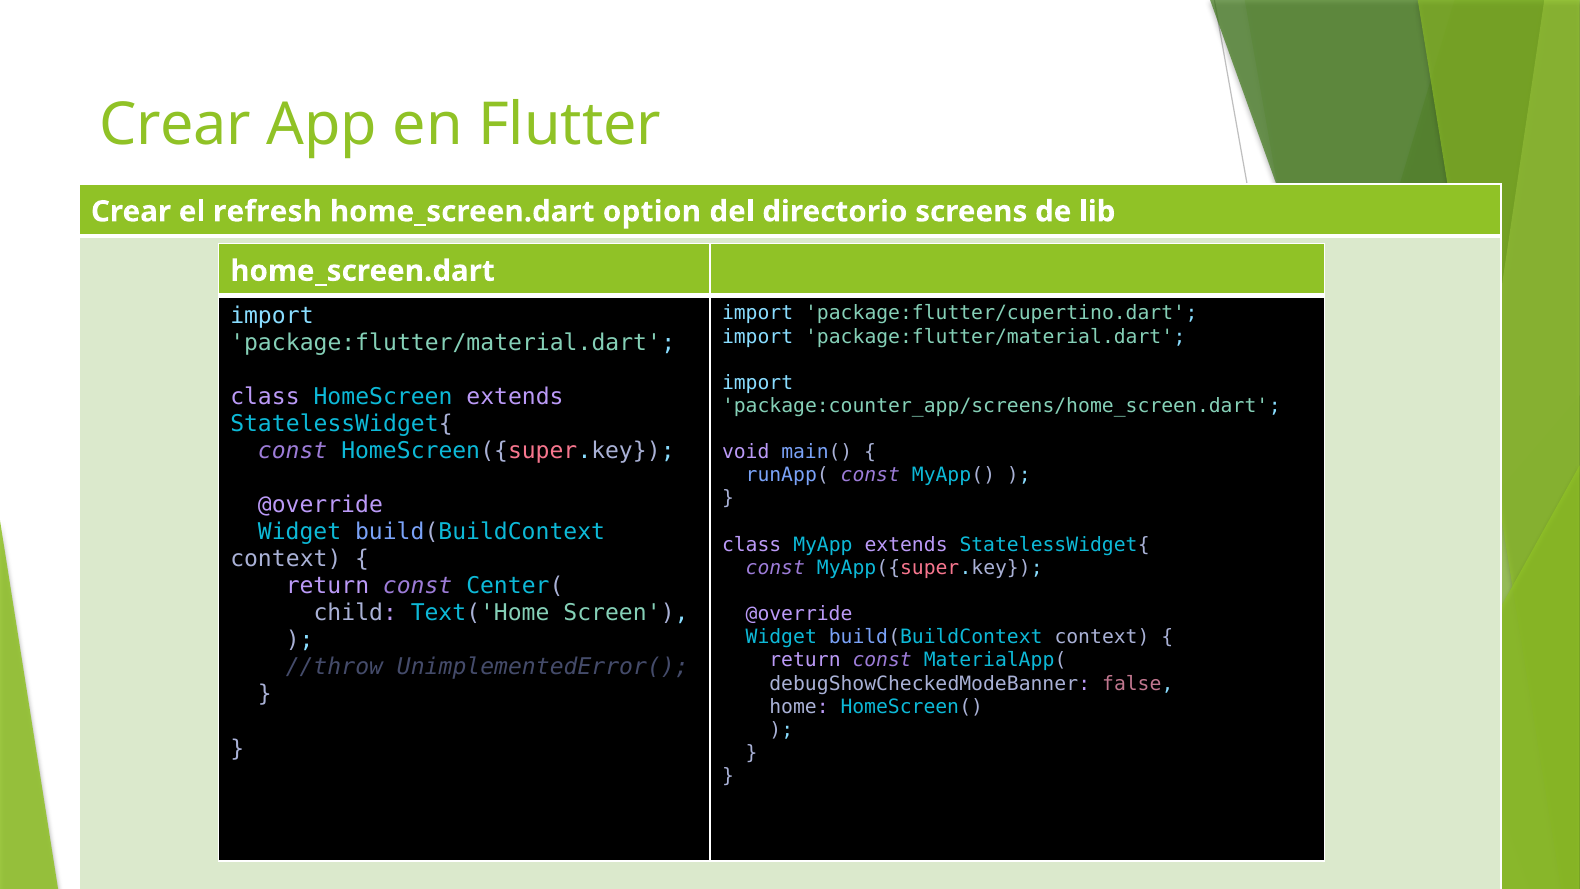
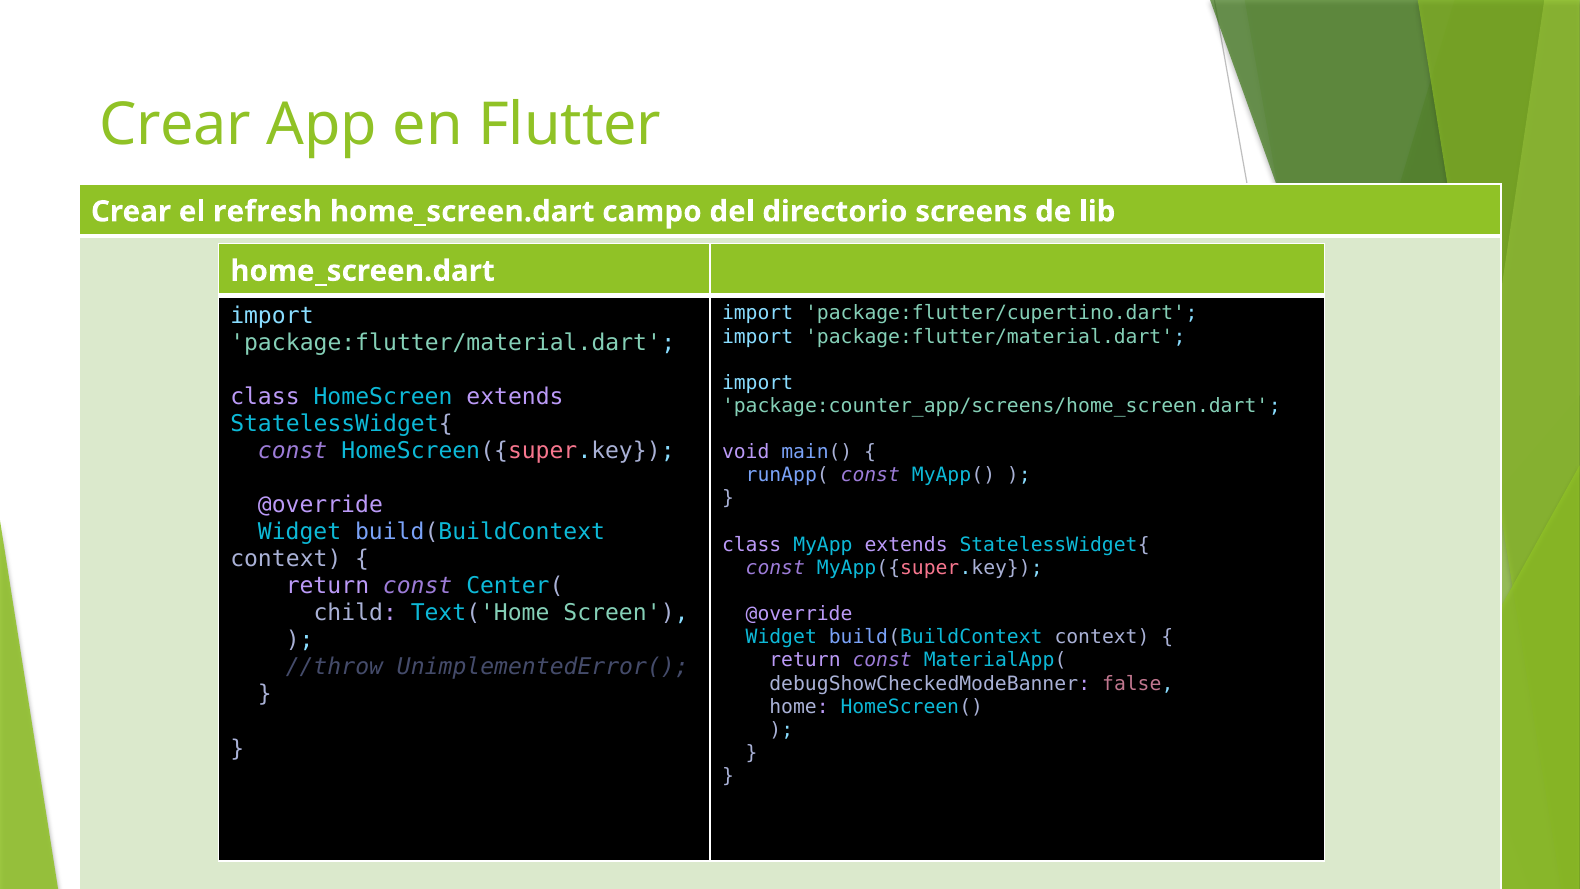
option: option -> campo (652, 212)
